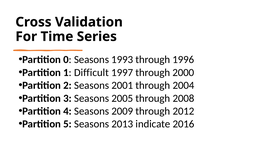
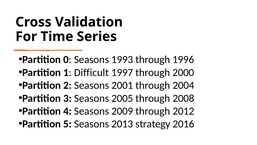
indicate: indicate -> strategy (153, 124)
